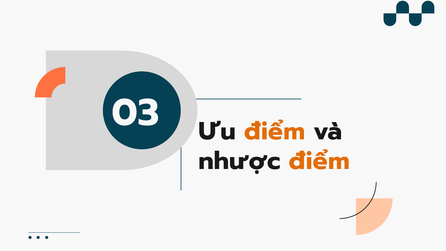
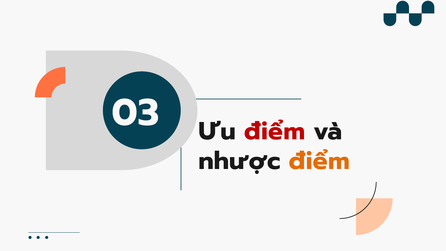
điểm colour: orange -> red (275, 131)
